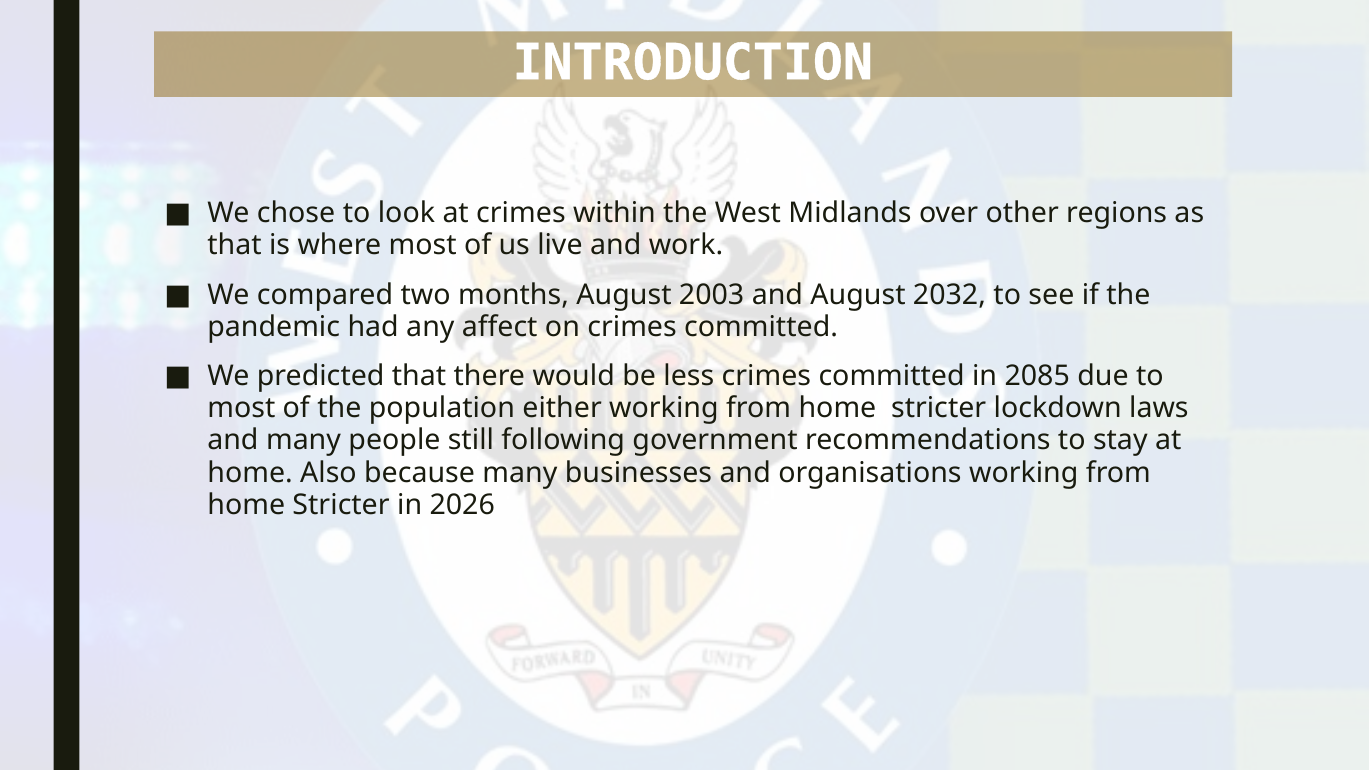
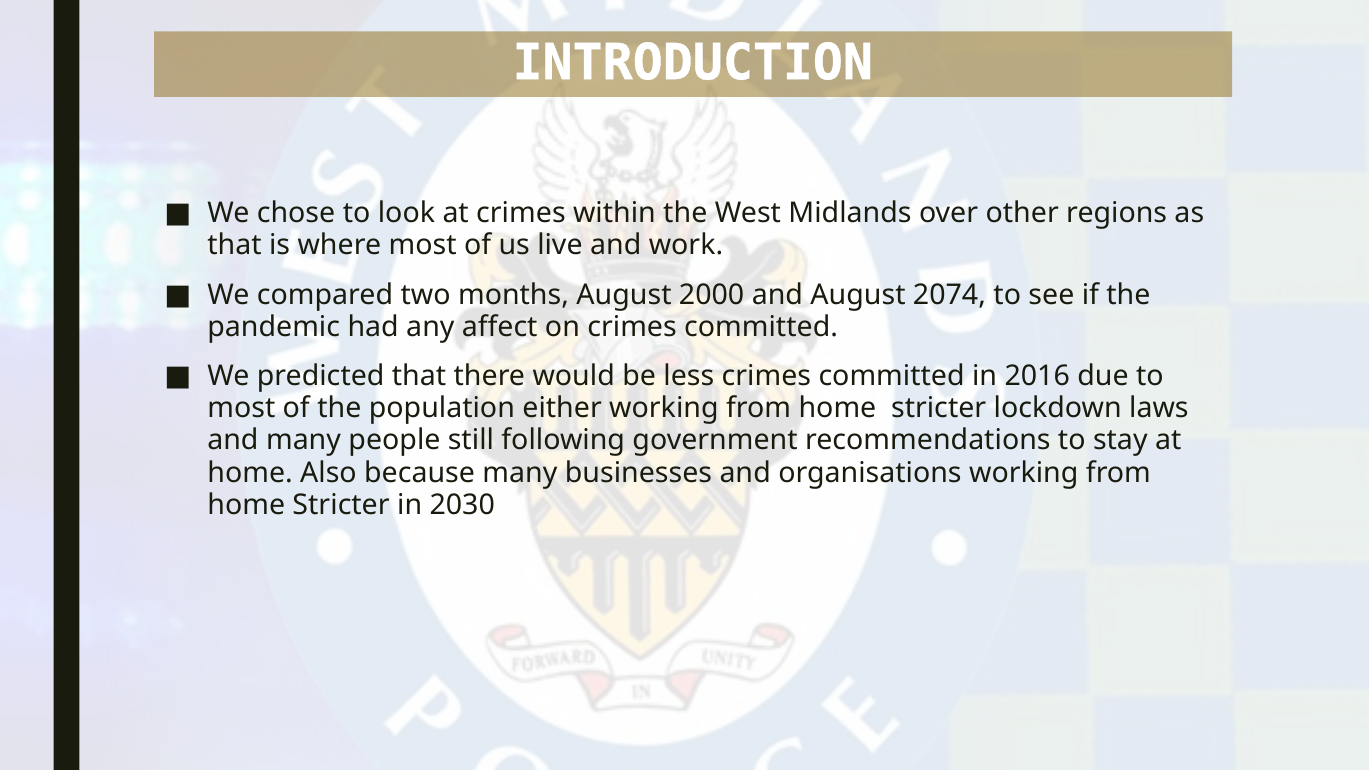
2003: 2003 -> 2000 (712, 295)
2032: 2032 -> 2074 (949, 295)
2085: 2085 -> 2016 (1037, 376)
2026: 2026 -> 2030 (462, 505)
